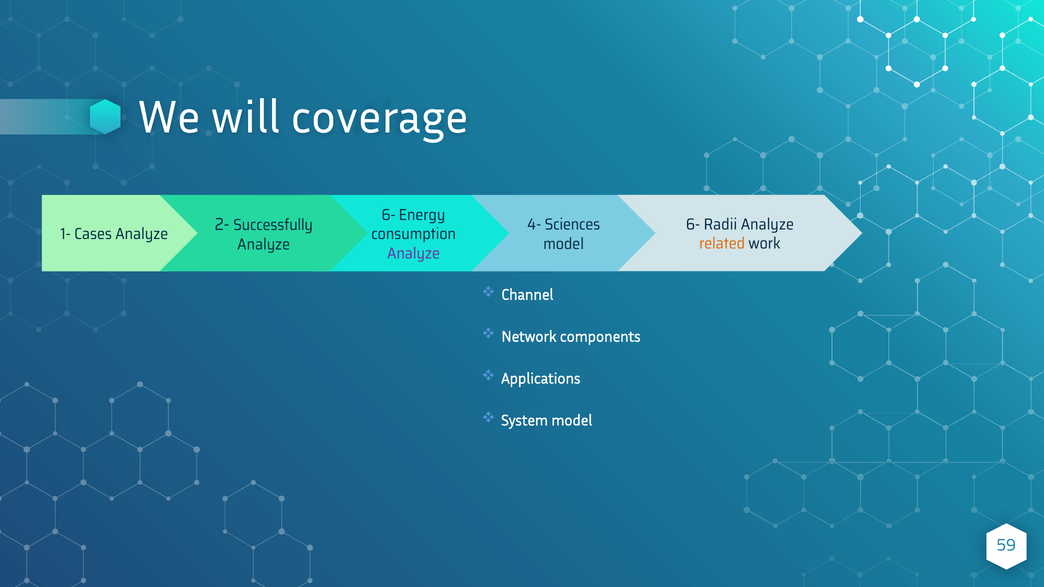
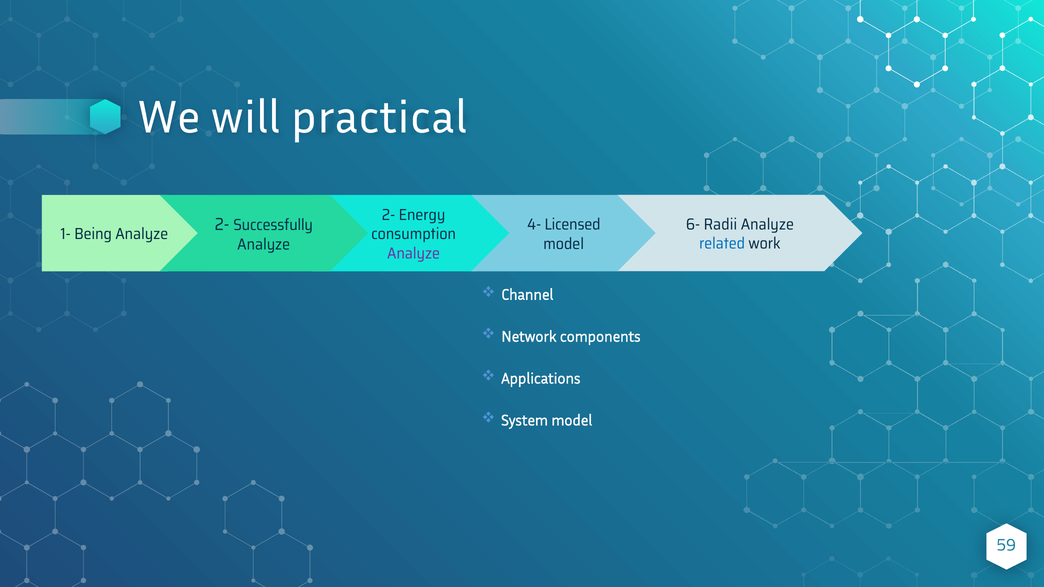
coverage: coverage -> practical (379, 117)
6-: 6- -> 2- (389, 215)
Sciences: Sciences -> Licensed (572, 225)
Cases: Cases -> Being (93, 234)
related colour: orange -> blue (722, 244)
